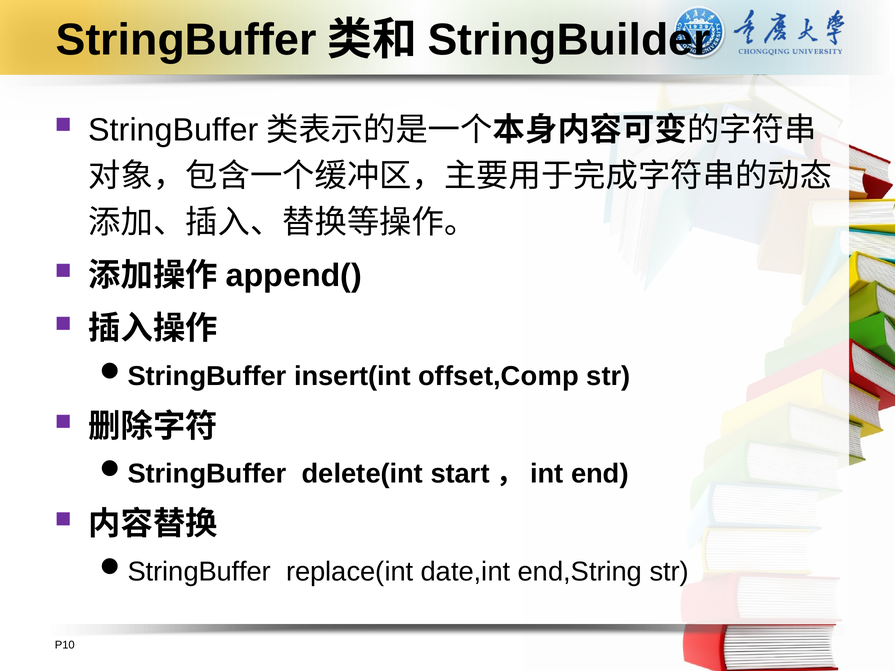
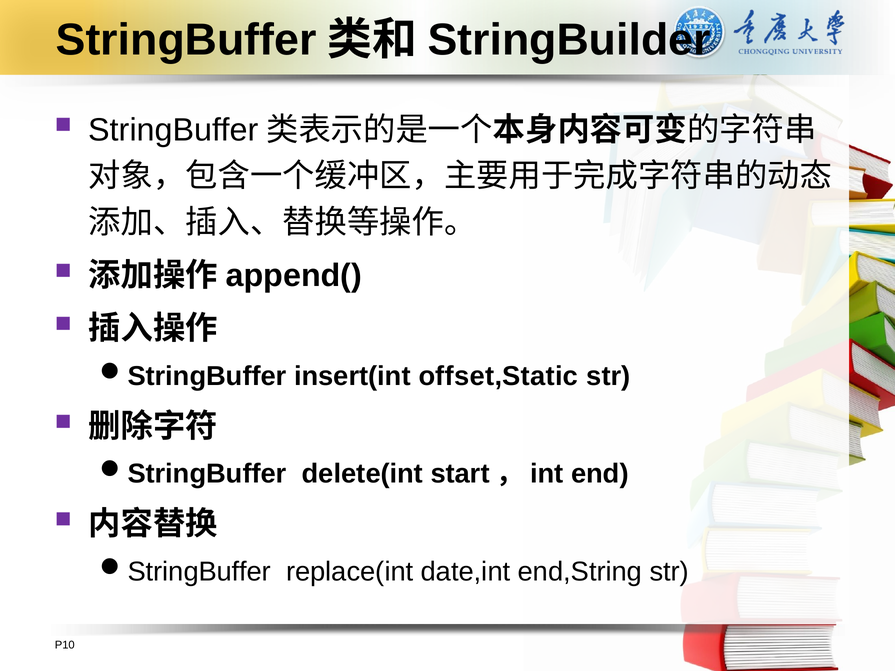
offset,Comp: offset,Comp -> offset,Static (498, 376)
